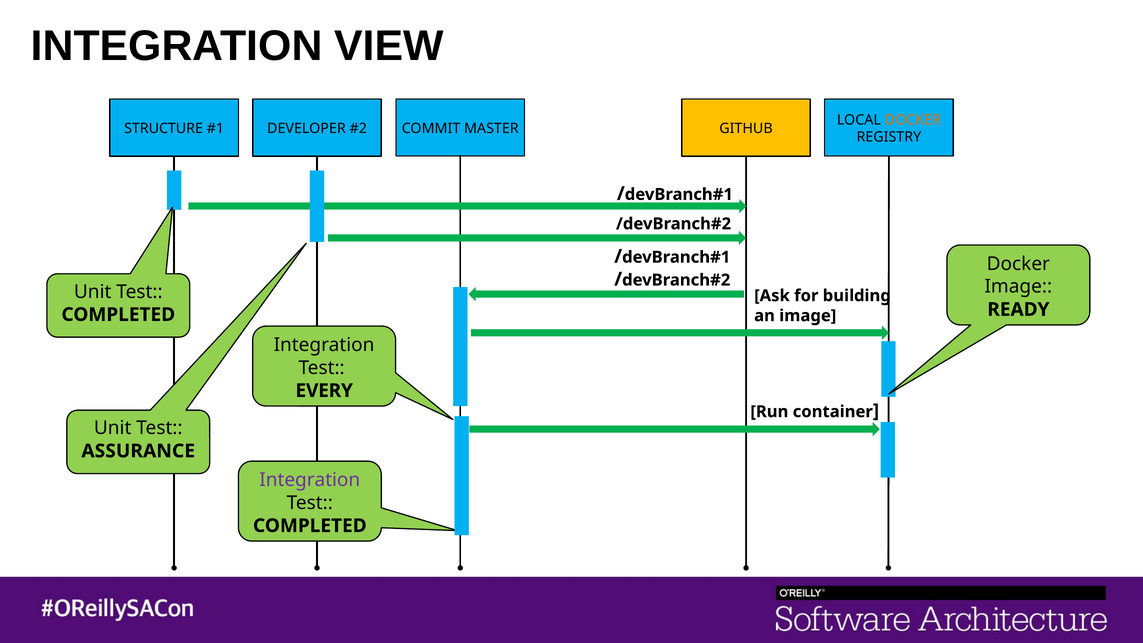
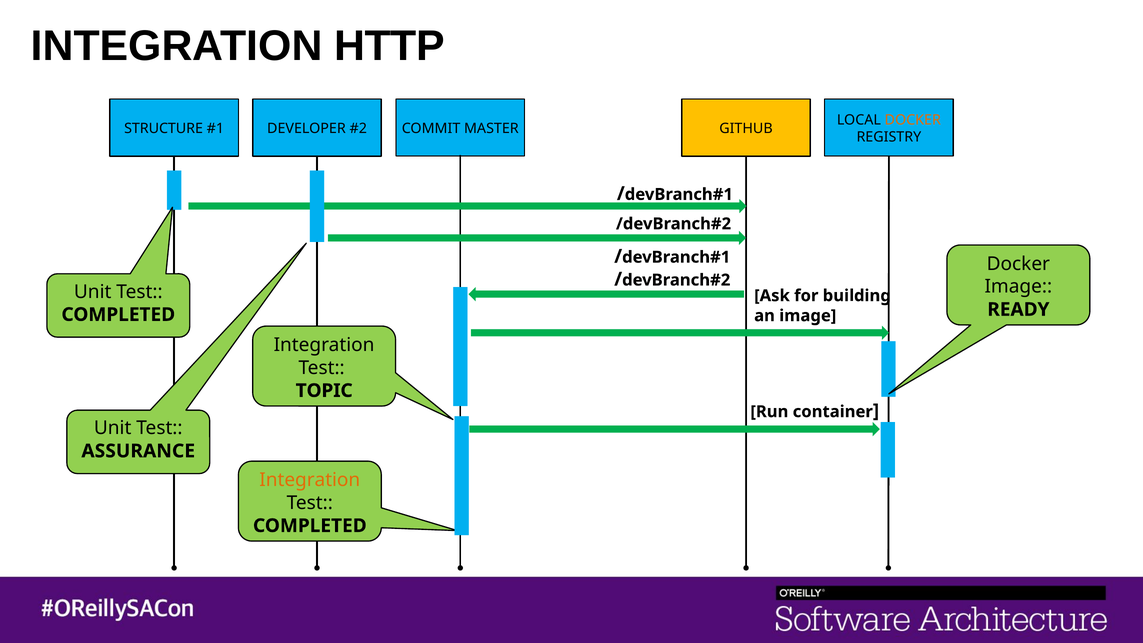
VIEW: VIEW -> HTTP (389, 46)
EVERY: EVERY -> TOPIC (324, 391)
Integration colour: purple -> orange (310, 480)
